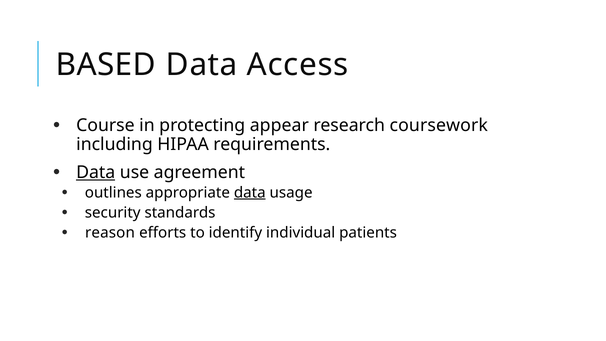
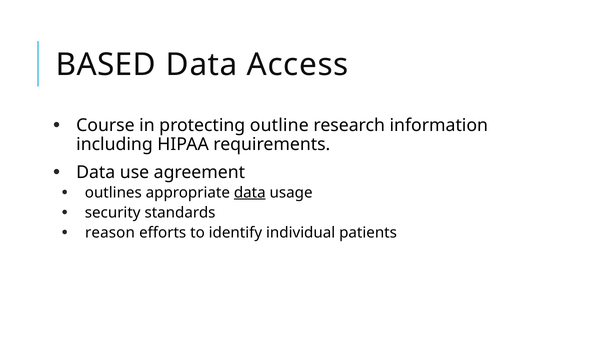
appear: appear -> outline (279, 125)
coursework: coursework -> information (439, 125)
Data underline: present -> none (96, 172)
